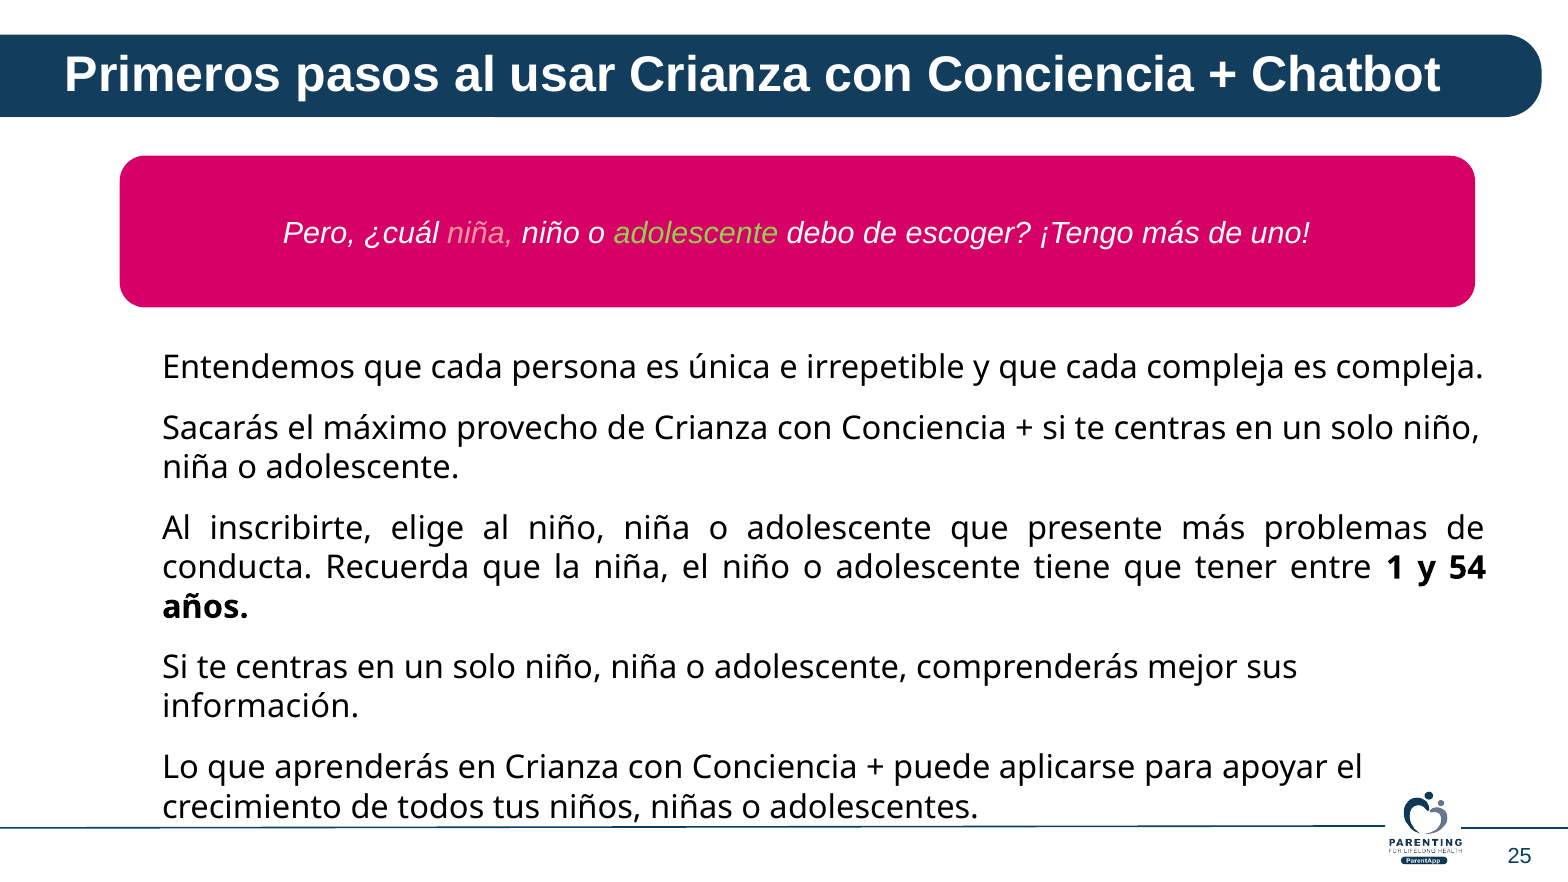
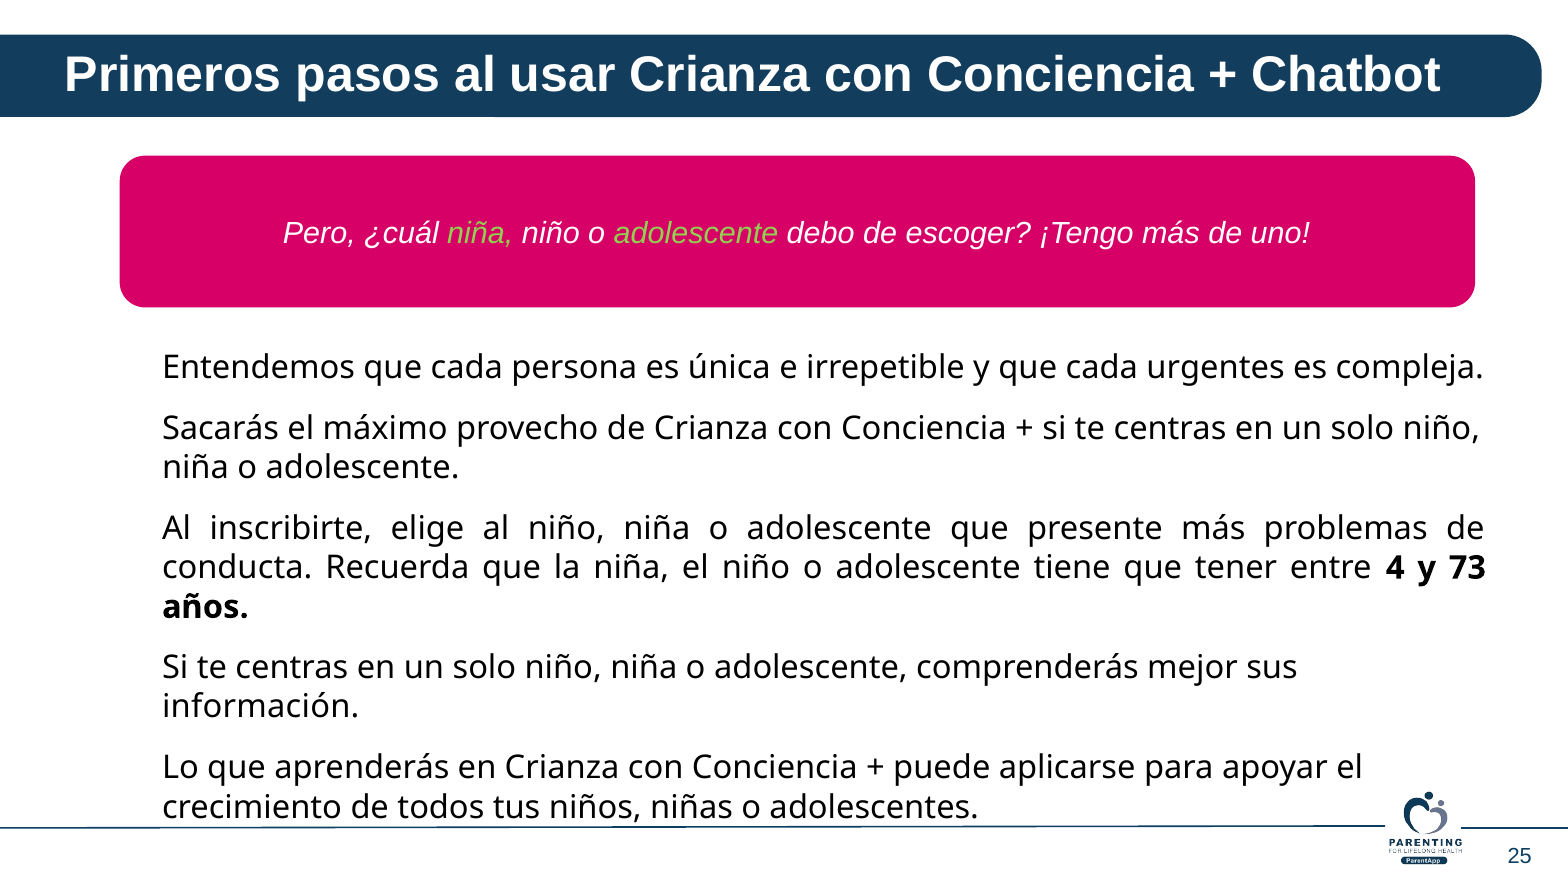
niña colour: pink -> light green (480, 234)
cada compleja: compleja -> urgentes (1216, 367)
1: 1 -> 4 (1395, 568)
54: 54 -> 73 (1467, 568)
